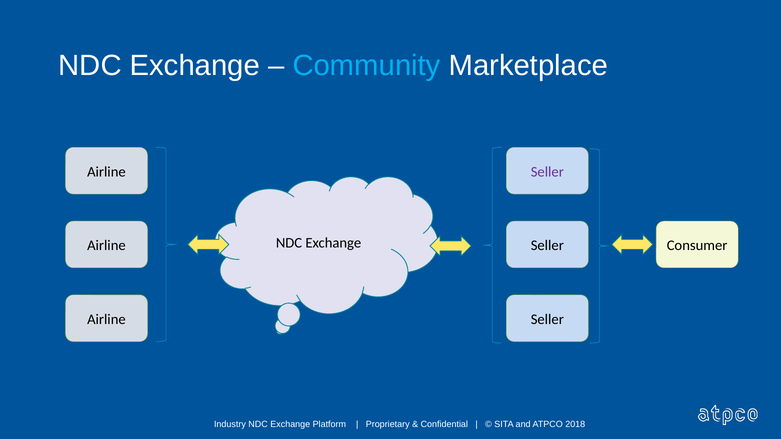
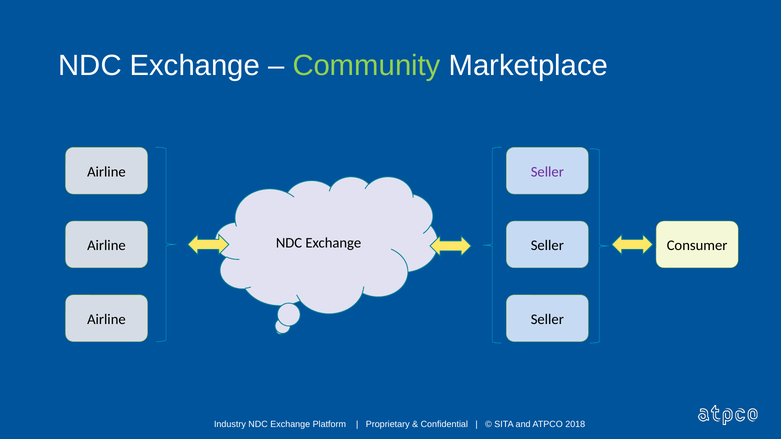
Community colour: light blue -> light green (367, 66)
